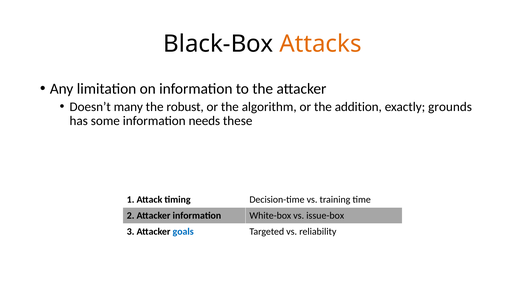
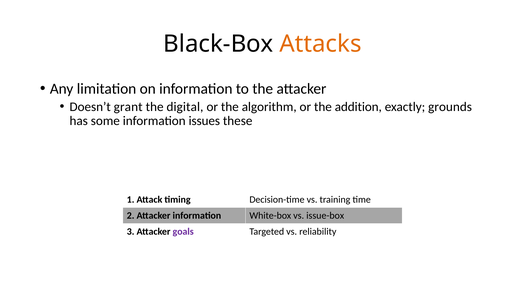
many: many -> grant (128, 107)
robust: robust -> digital (185, 107)
needs: needs -> issues (204, 121)
goals colour: blue -> purple (183, 232)
